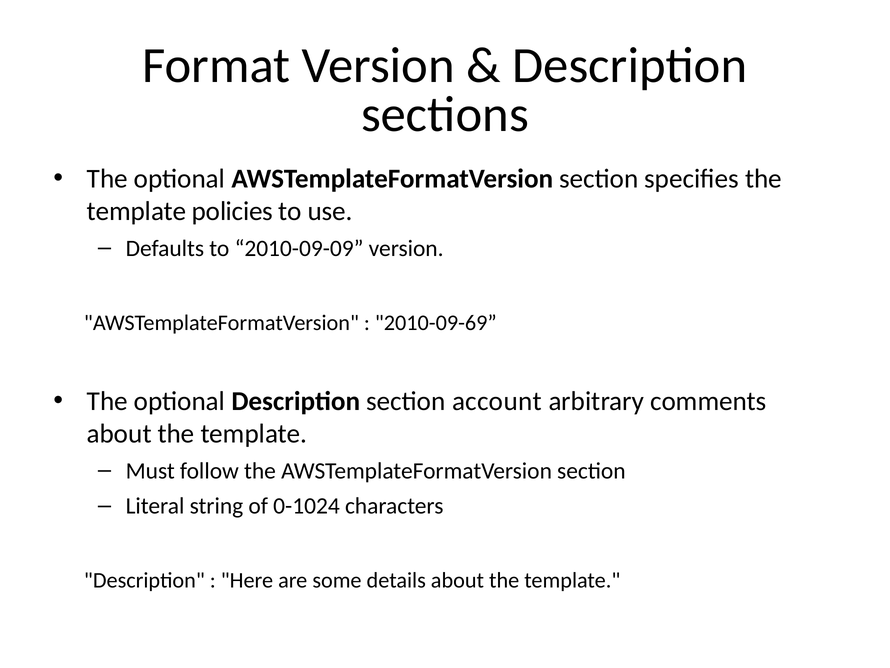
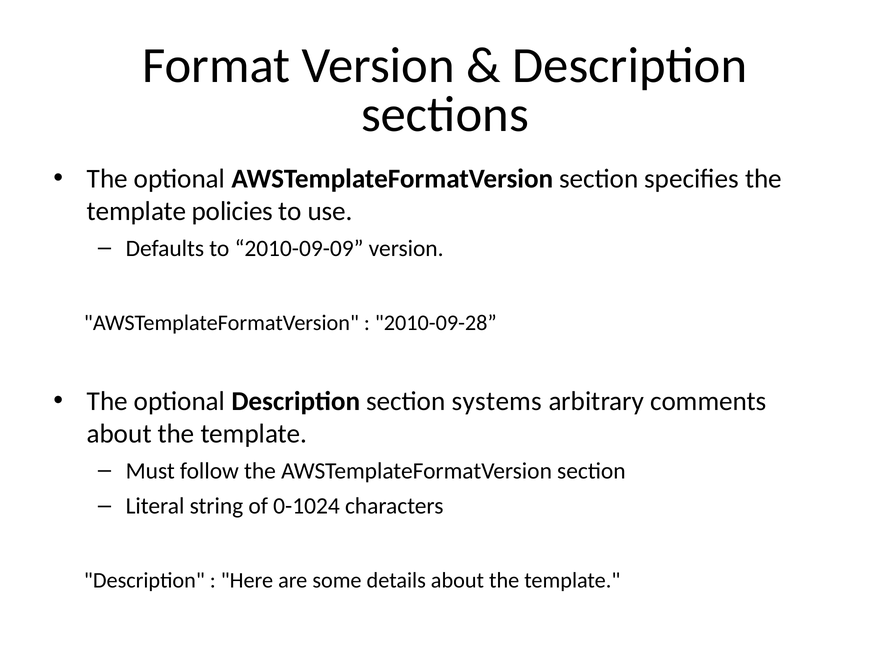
2010-09-69: 2010-09-69 -> 2010-09-28 (436, 322)
account: account -> systems (497, 401)
